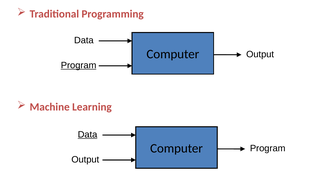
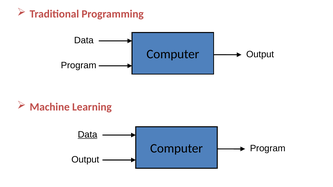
Program underline: present -> none (79, 65)
